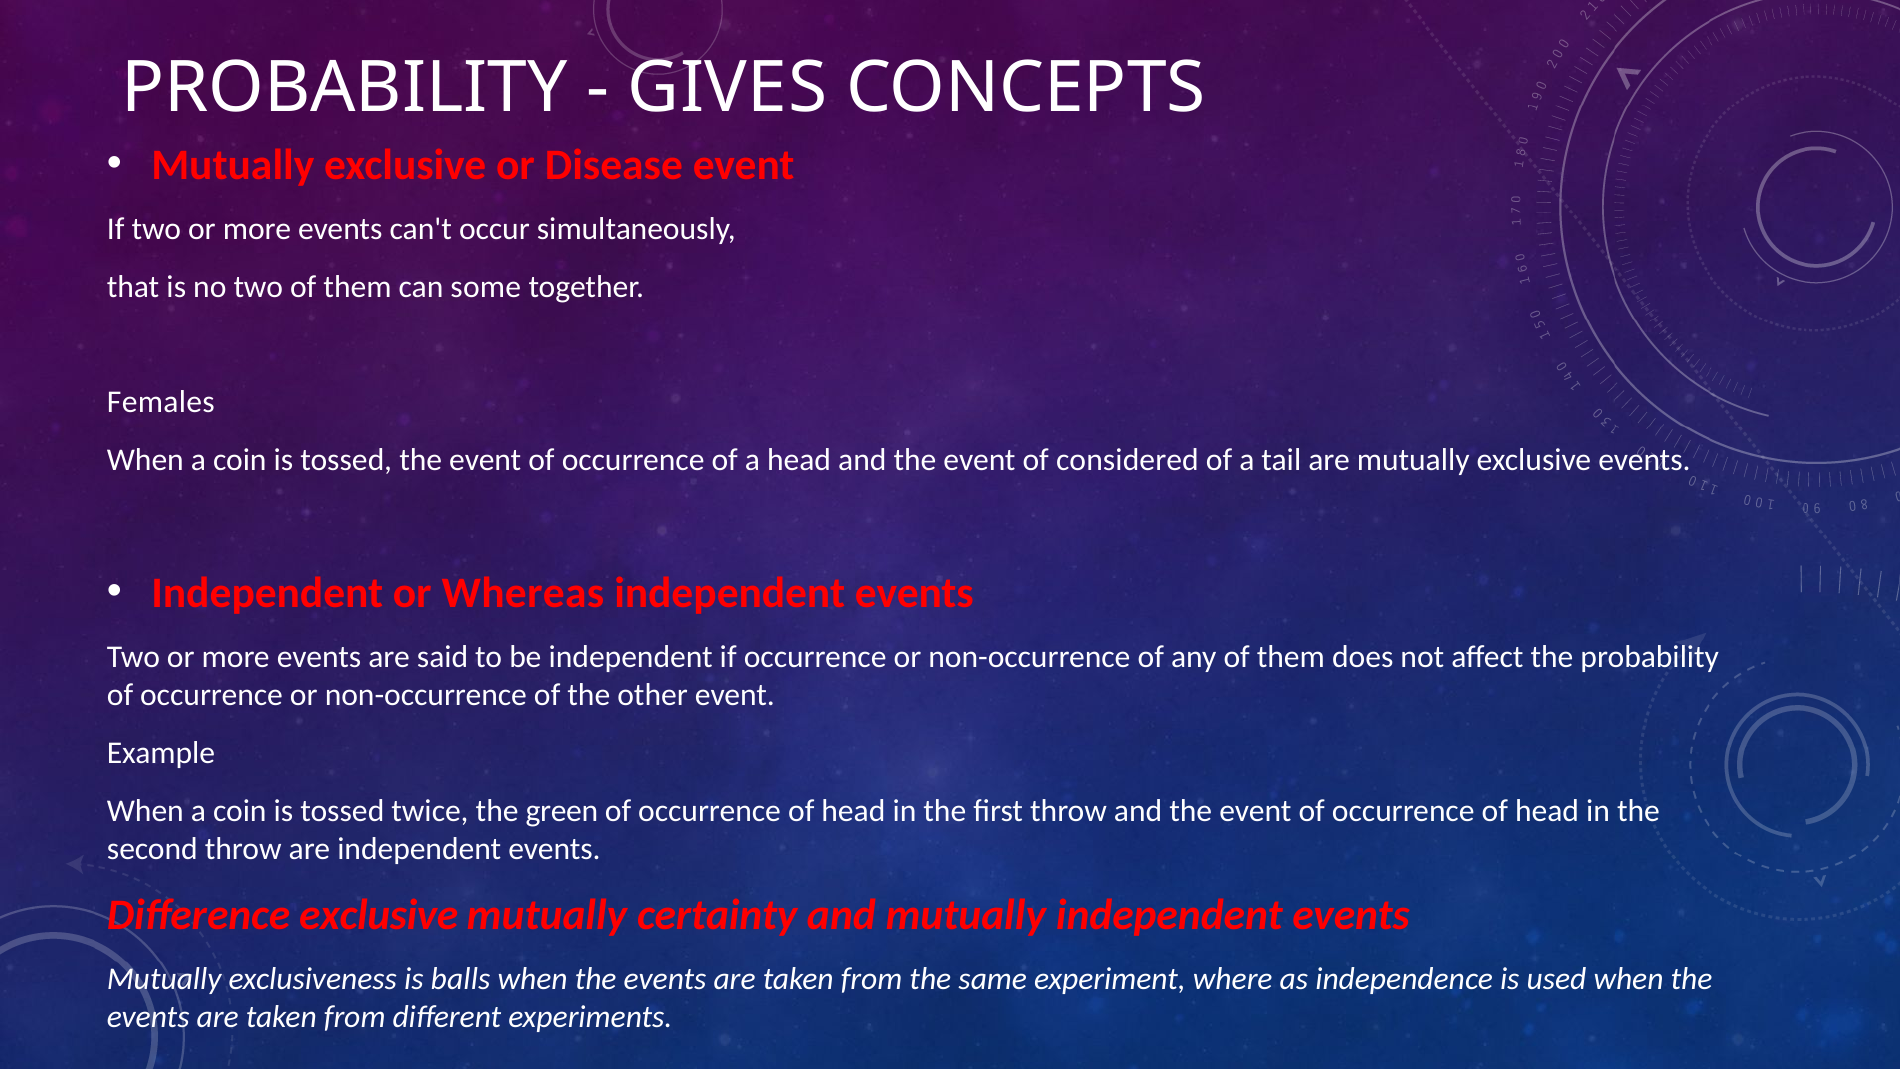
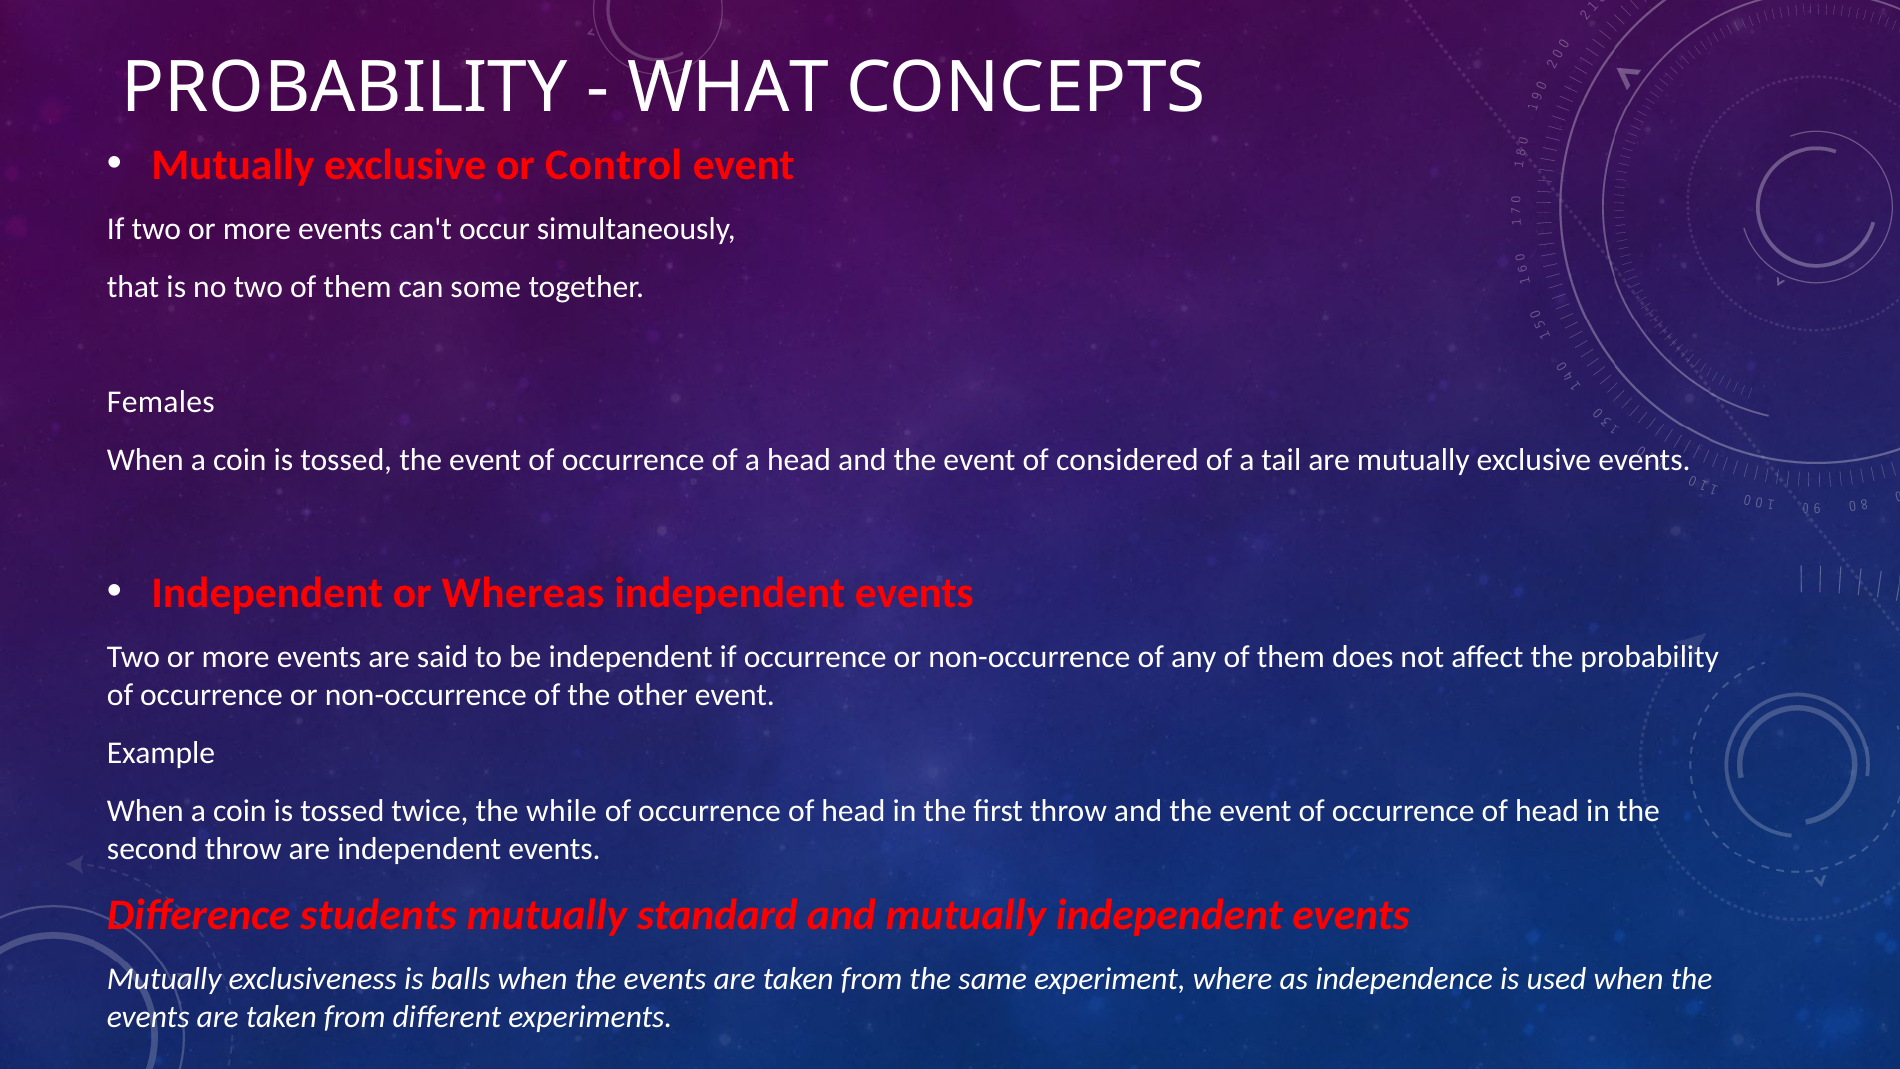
GIVES: GIVES -> WHAT (728, 88)
Disease: Disease -> Control (614, 165)
green: green -> while (562, 811)
Difference exclusive: exclusive -> students (378, 914)
certainty: certainty -> standard (717, 914)
